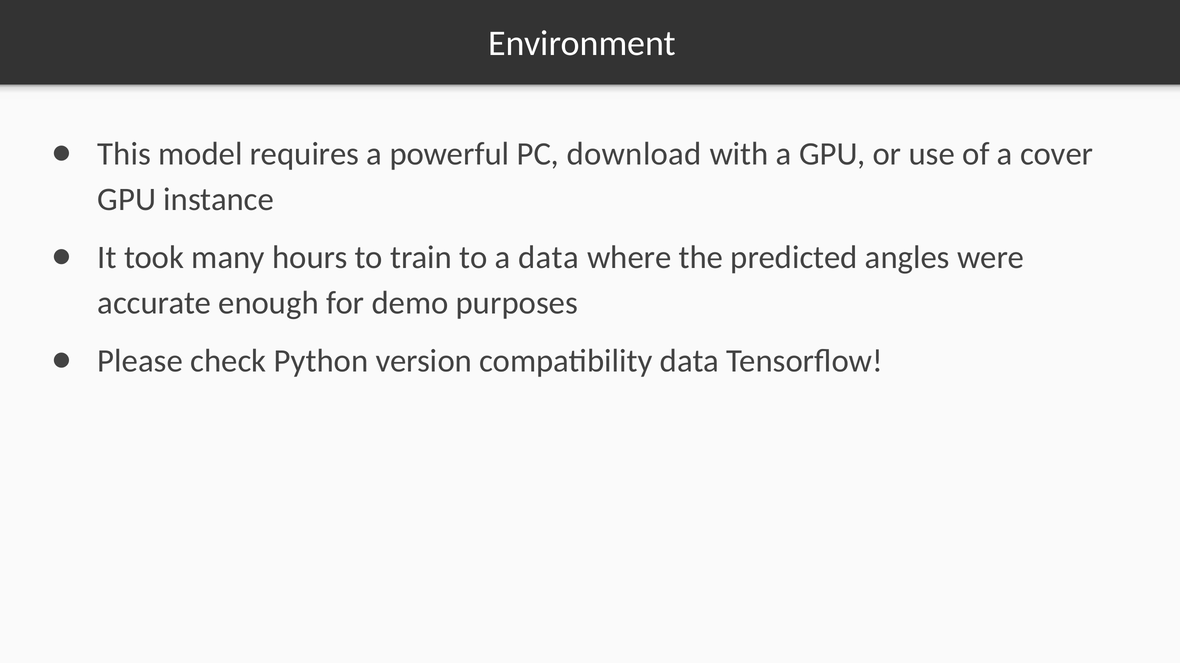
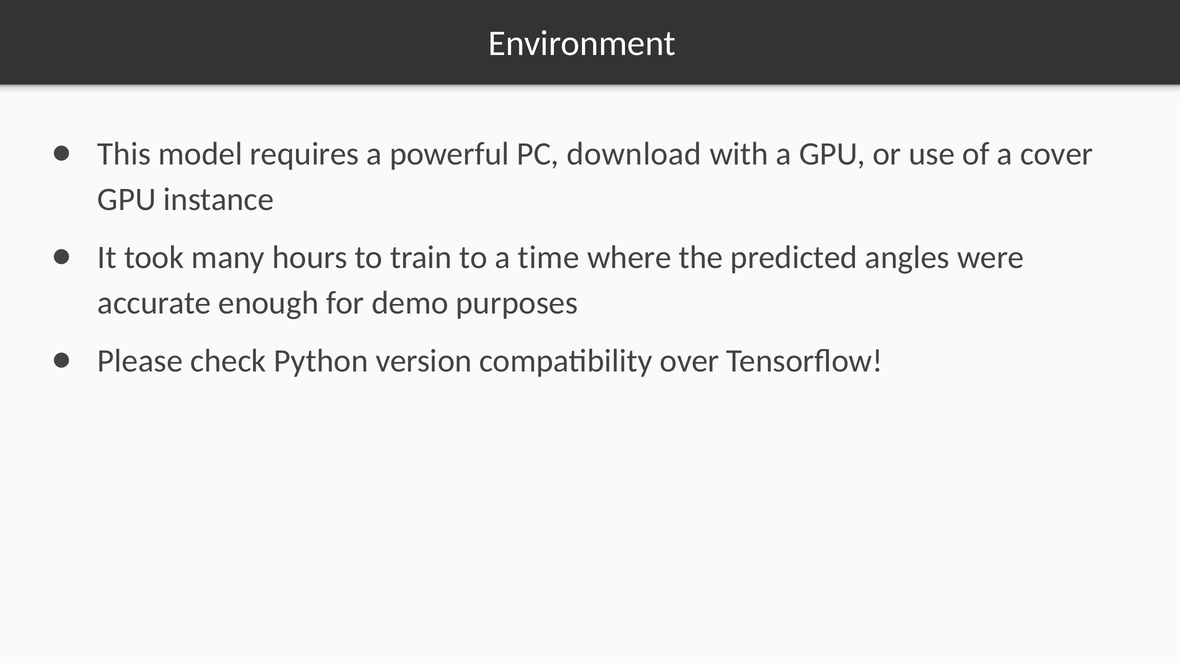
a data: data -> time (549, 258)
compatibility data: data -> over (690, 361)
